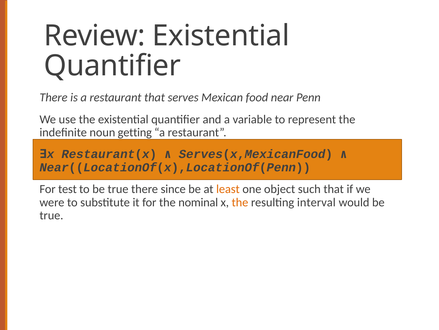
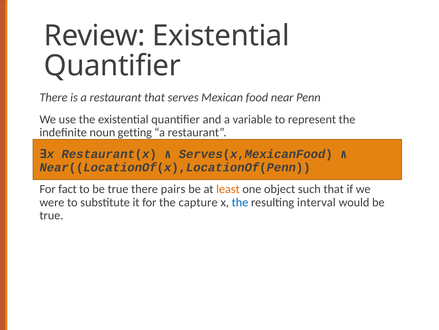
test: test -> fact (67, 189)
since: since -> pairs (173, 189)
nominal: nominal -> capture (198, 202)
the colour: orange -> blue (240, 202)
